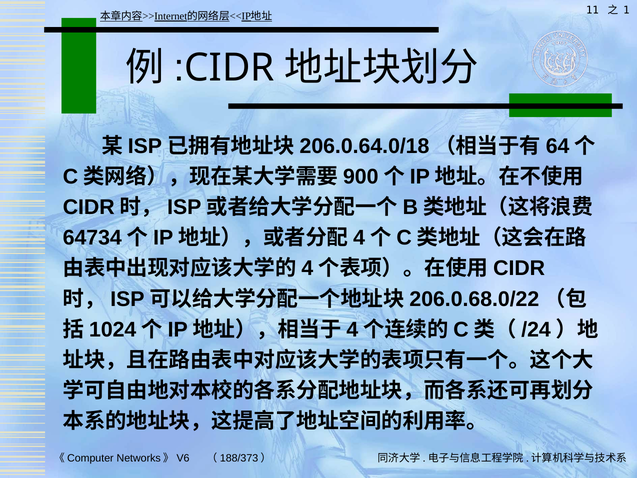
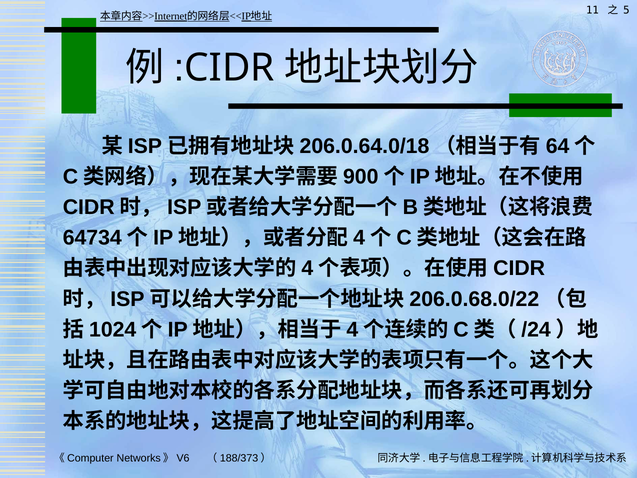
1: 1 -> 5 (626, 10)
